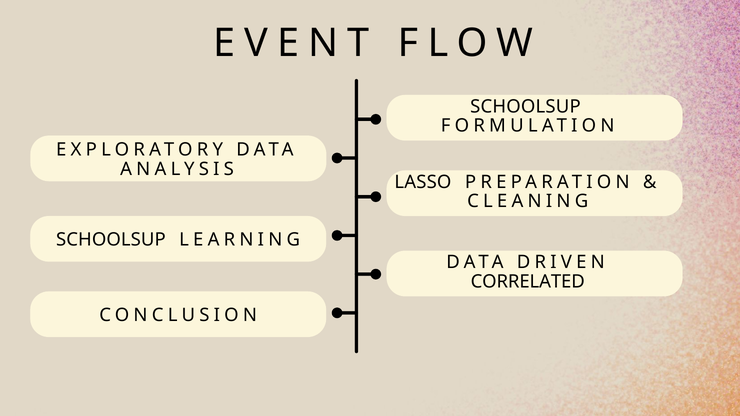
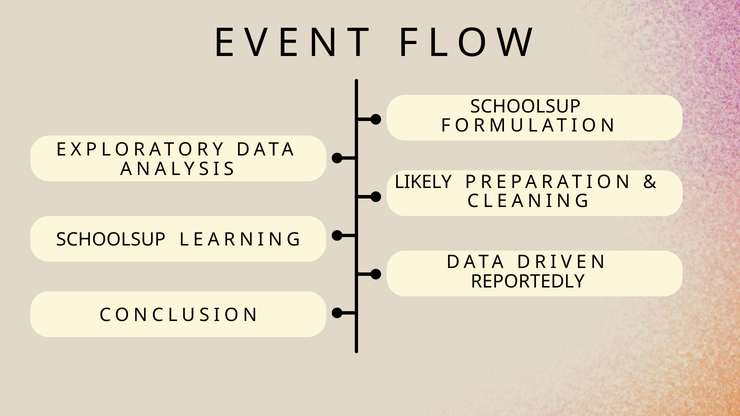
LASSO: LASSO -> LIKELY (423, 182)
CORRELATED: CORRELATED -> REPORTEDLY (528, 282)
